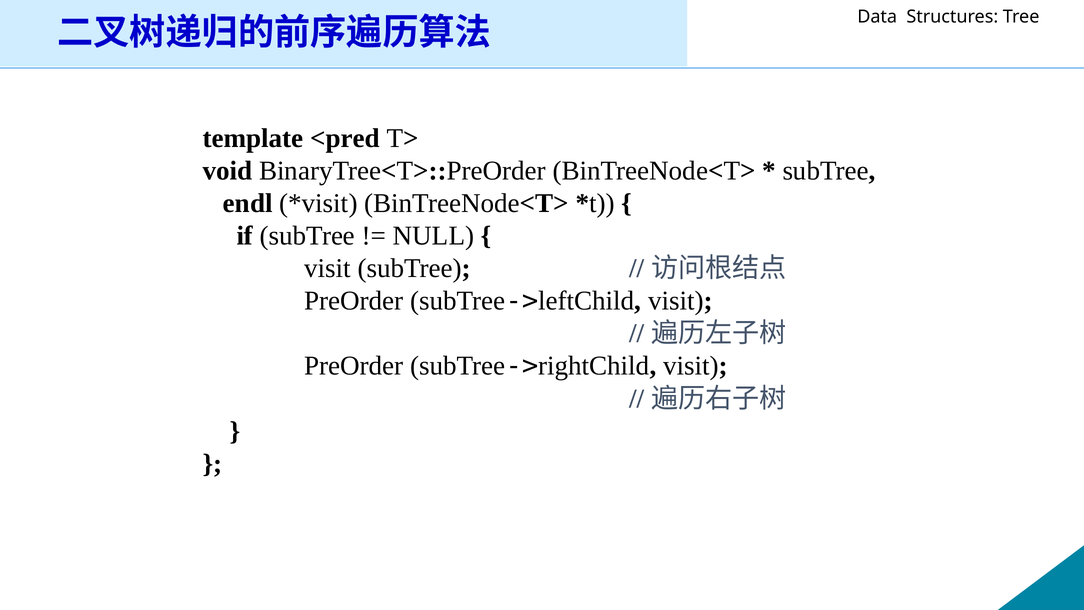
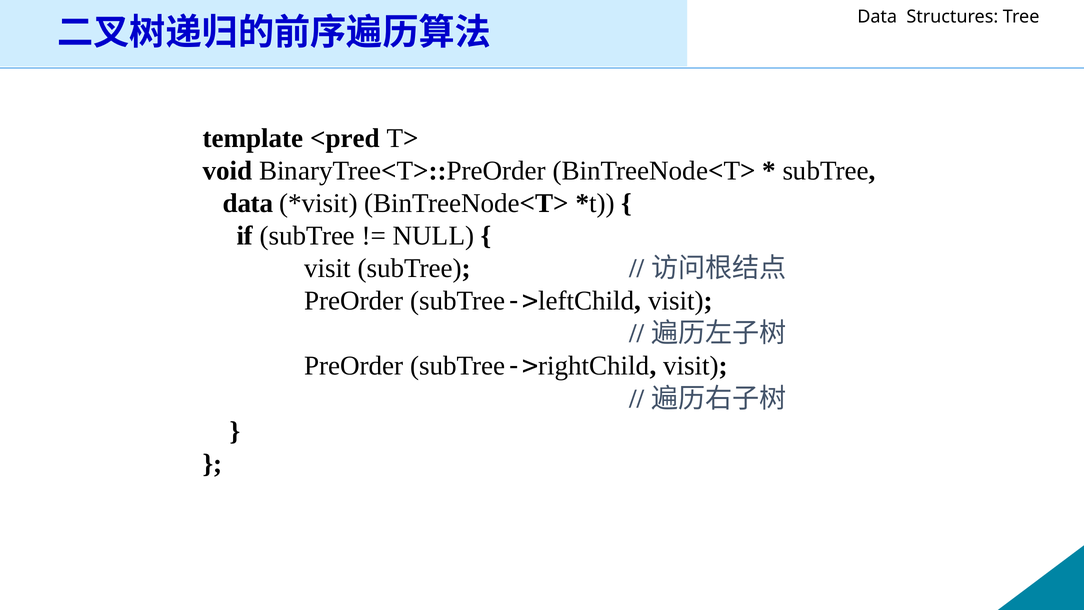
endl: endl -> data (248, 203)
